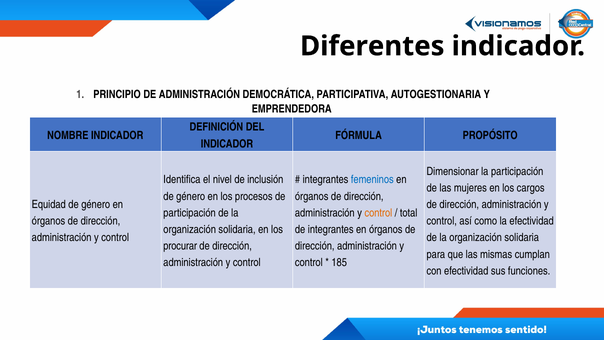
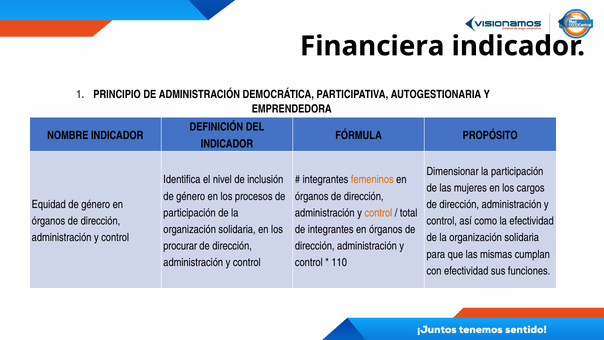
Diferentes: Diferentes -> Financiera (372, 46)
femeninos colour: blue -> orange (372, 180)
185: 185 -> 110 (339, 262)
